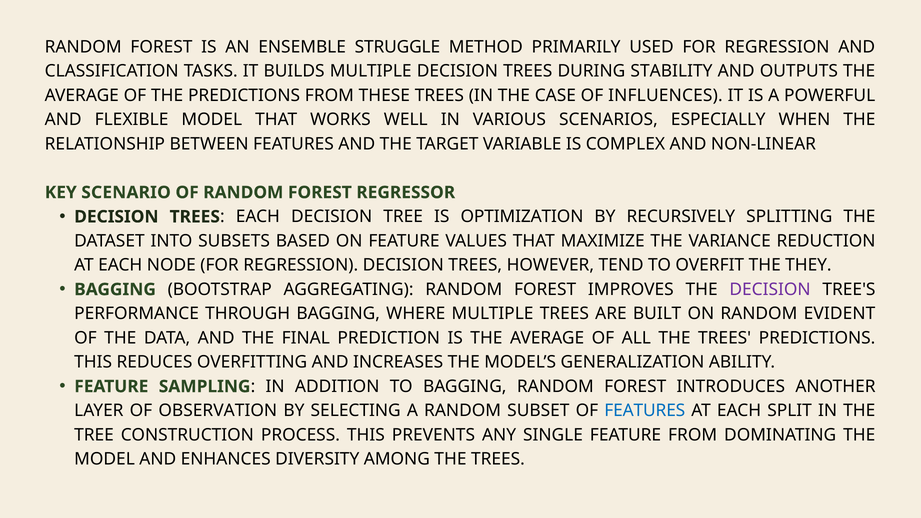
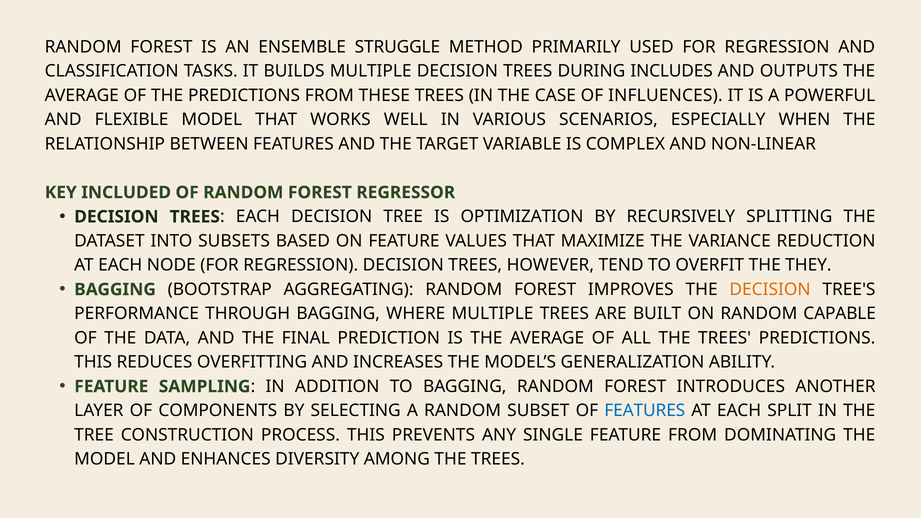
STABILITY: STABILITY -> INCLUDES (672, 71)
SCENARIO: SCENARIO -> INCLUDED (126, 192)
DECISION colour: purple -> orange (770, 290)
EVIDENT: EVIDENT -> CAPABLE (840, 314)
OBSERVATION: OBSERVATION -> COMPONENTS (218, 411)
